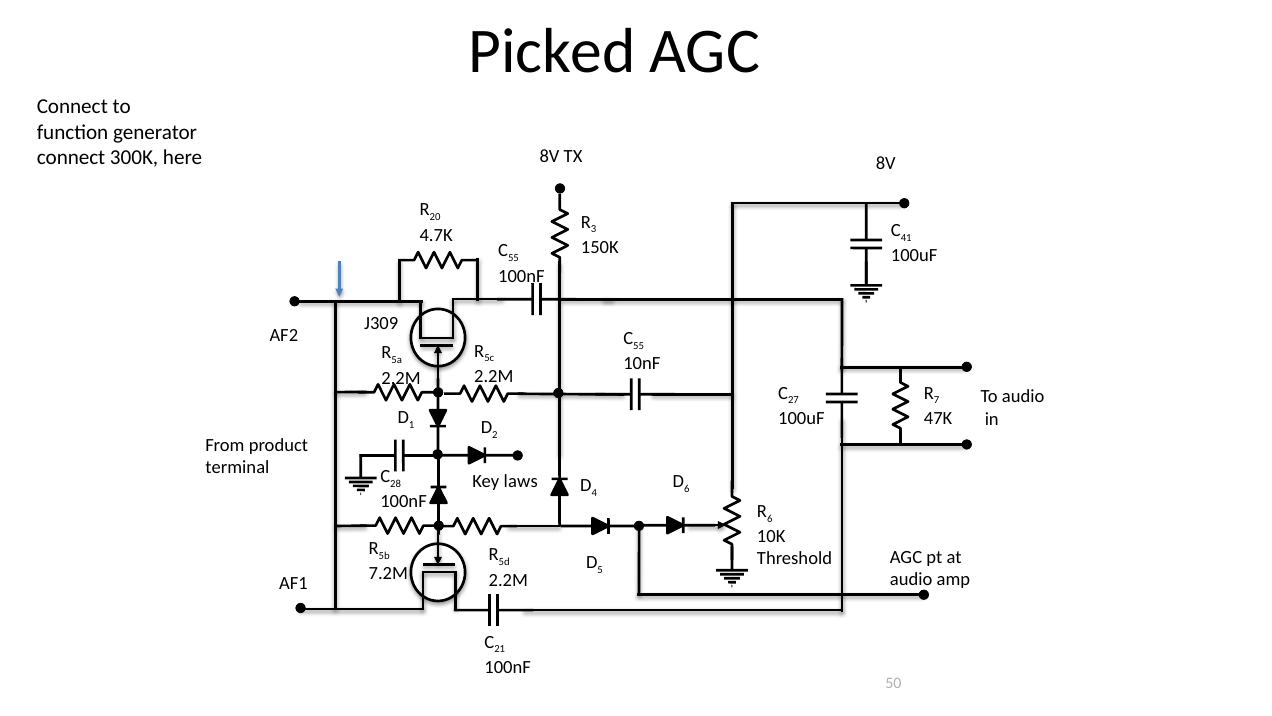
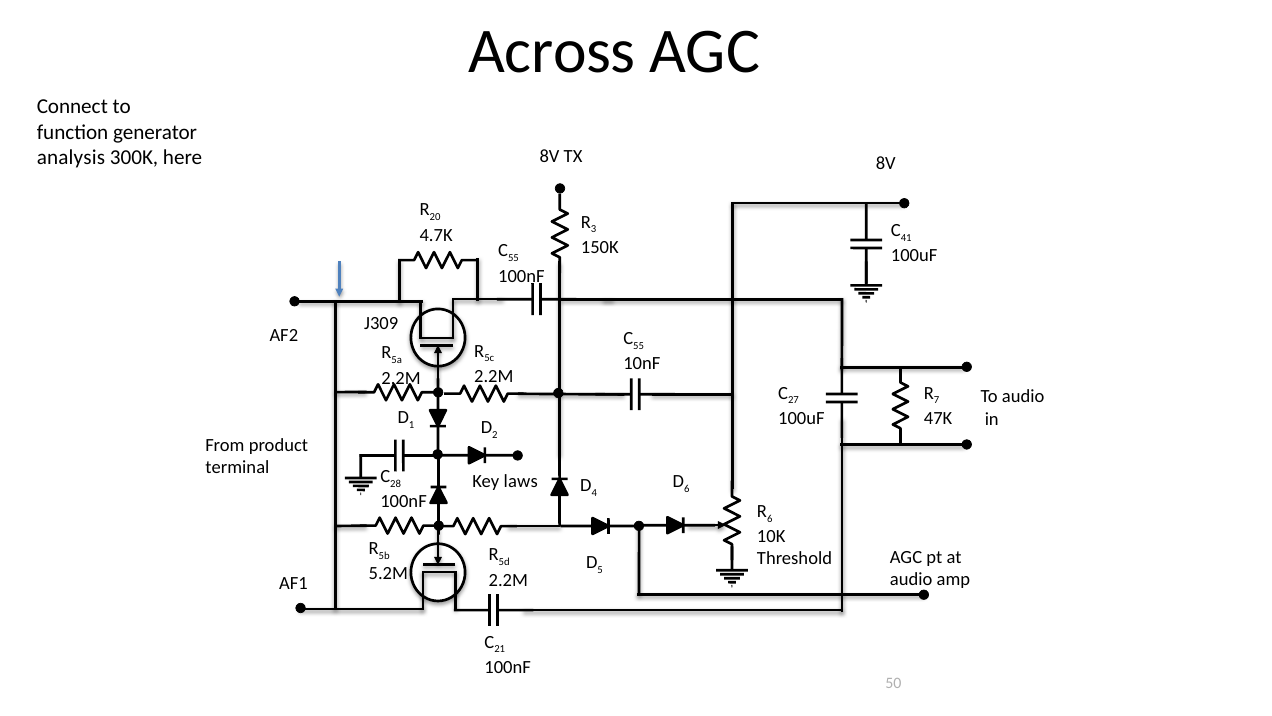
Picked: Picked -> Across (552, 51)
connect: connect -> analysis (71, 158)
7.2M: 7.2M -> 5.2M (388, 573)
